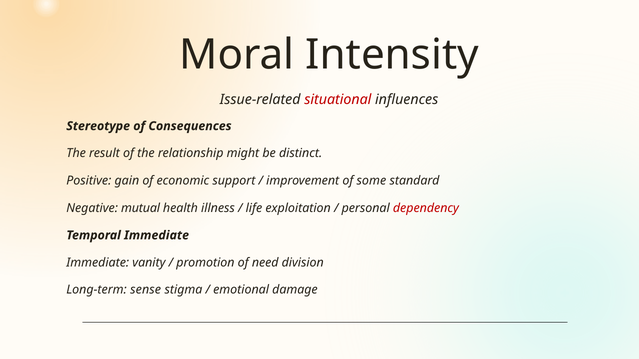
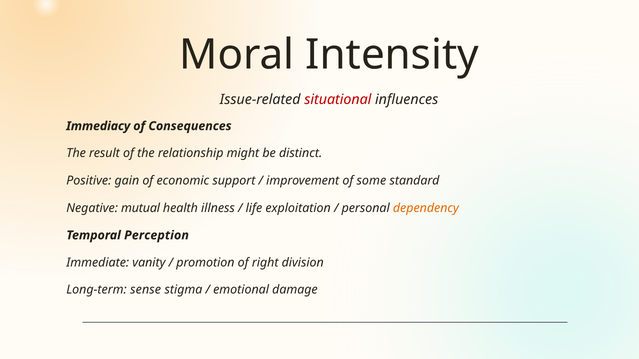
Stereotype: Stereotype -> Immediacy (98, 126)
dependency colour: red -> orange (426, 208)
Temporal Immediate: Immediate -> Perception (157, 236)
need: need -> right (265, 263)
